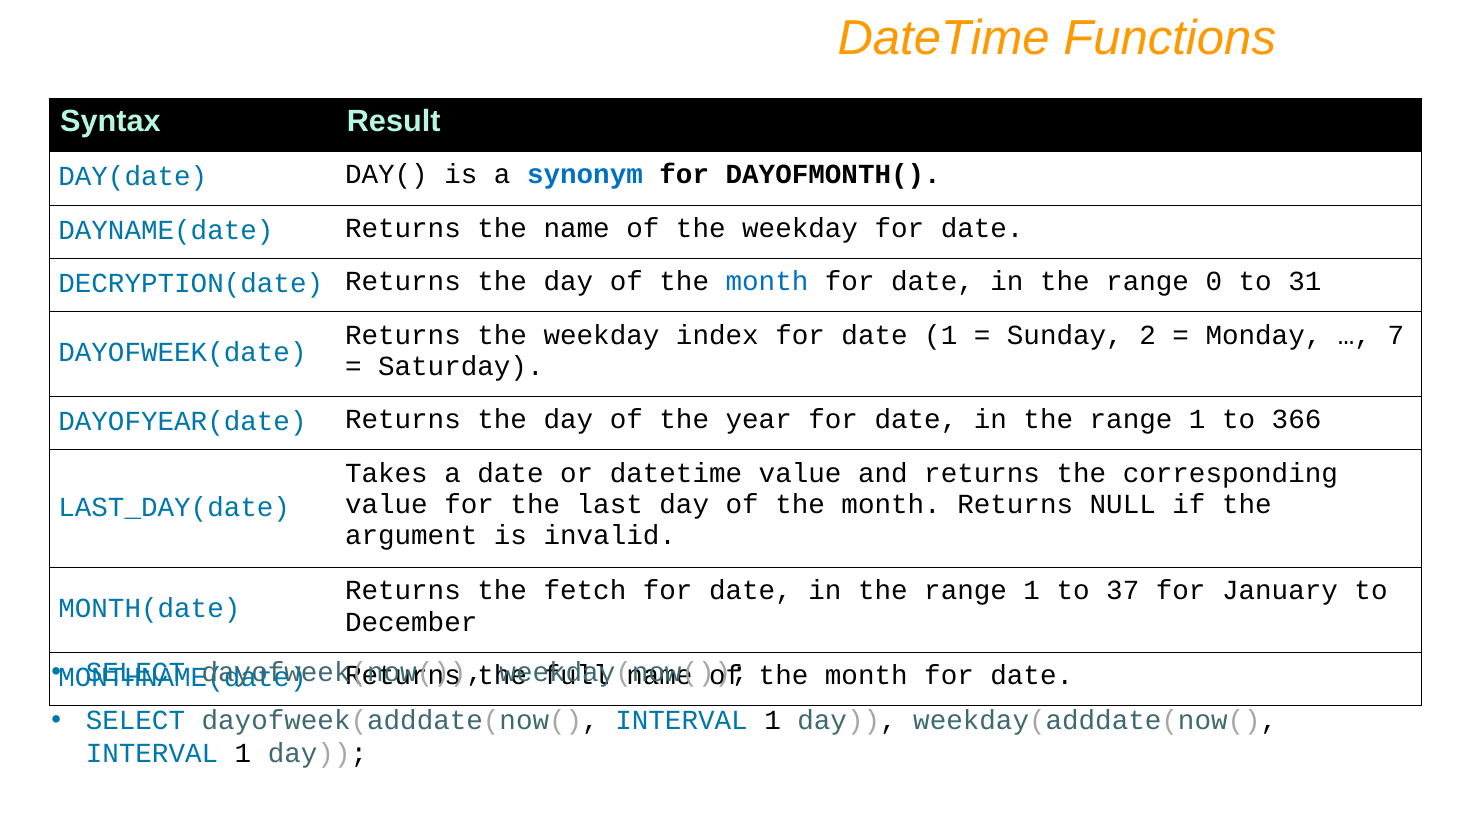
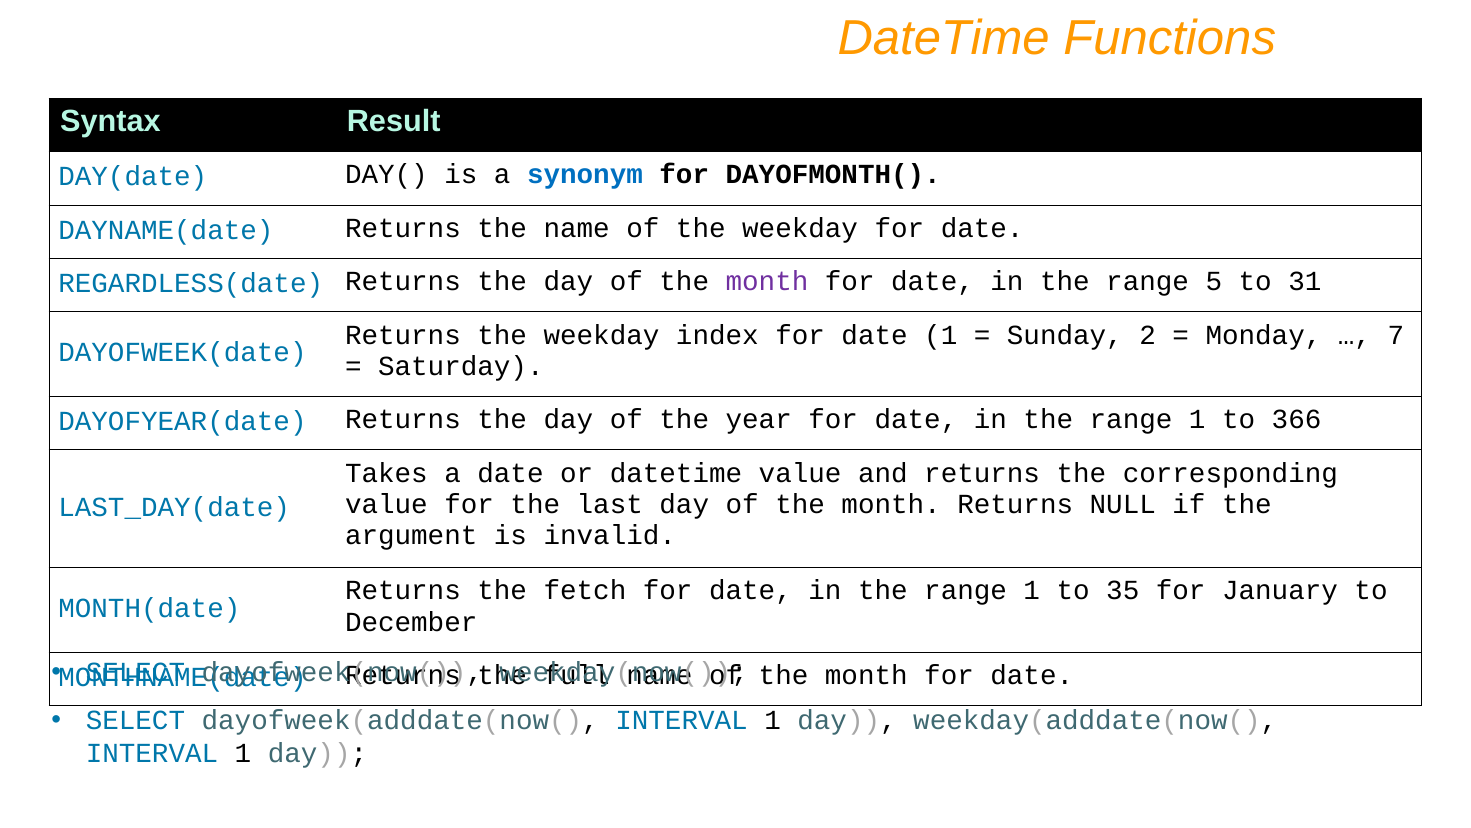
DECRYPTION(date: DECRYPTION(date -> REGARDLESS(date (191, 283)
month colour: blue -> purple (767, 281)
0: 0 -> 5 (1214, 281)
37: 37 -> 35 (1123, 590)
